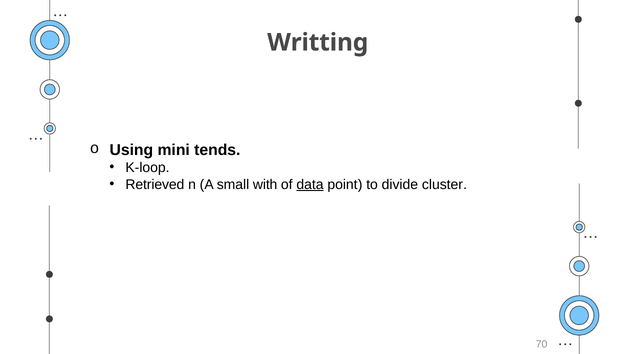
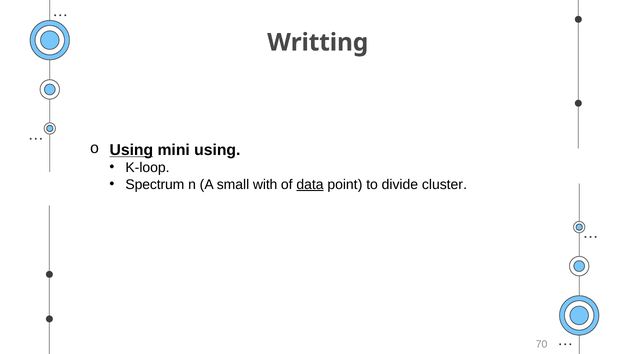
Using underline: none -> present (131, 150)
mini tends: tends -> using (217, 150)
Retrieved: Retrieved -> Spectrum (155, 184)
